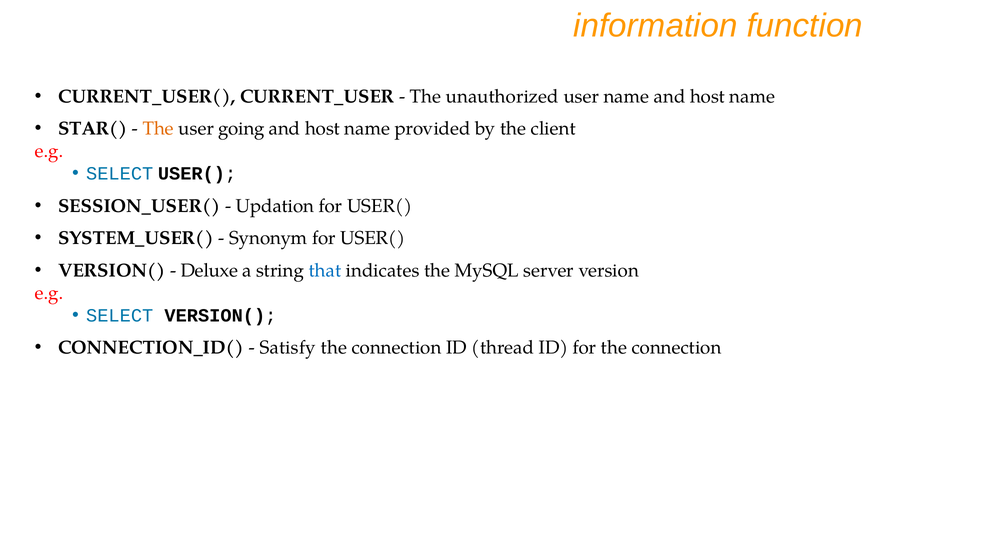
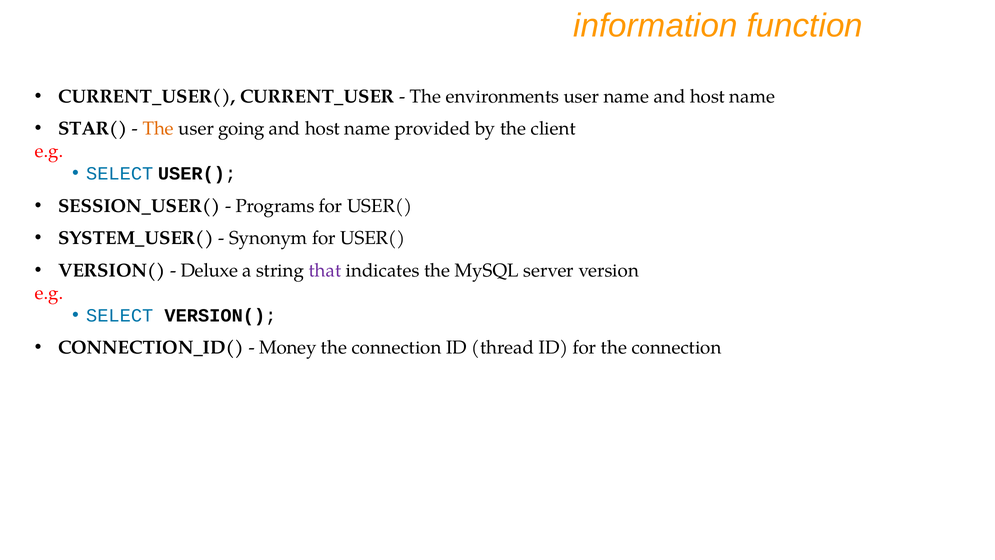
unauthorized: unauthorized -> environments (502, 96)
Updation: Updation -> Programs (275, 206)
that colour: blue -> purple (325, 270)
Satisfy: Satisfy -> Money (288, 347)
